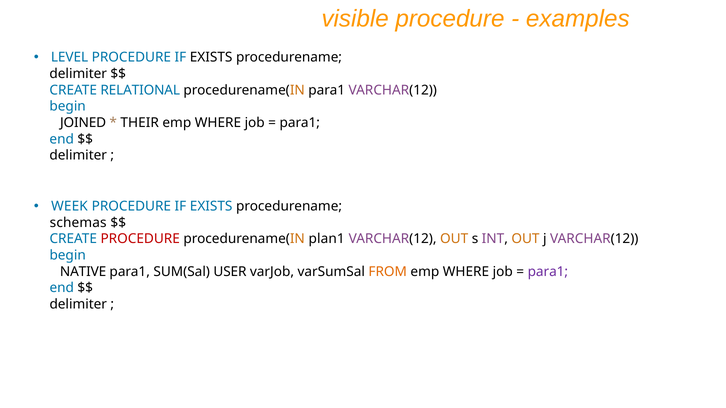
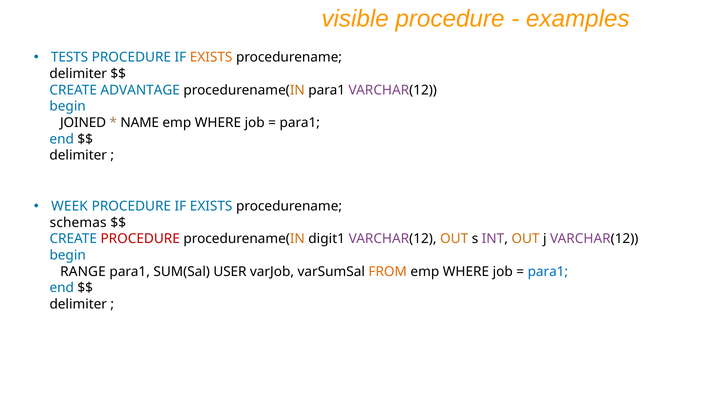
LEVEL: LEVEL -> TESTS (70, 57)
EXISTS colour: black -> orange (211, 57)
RELATIONAL: RELATIONAL -> ADVANTAGE (140, 90)
THEIR: THEIR -> NAME (140, 123)
plan1: plan1 -> digit1 (327, 239)
NATIVE: NATIVE -> RANGE (83, 272)
para1 colour: purple -> blue (548, 272)
